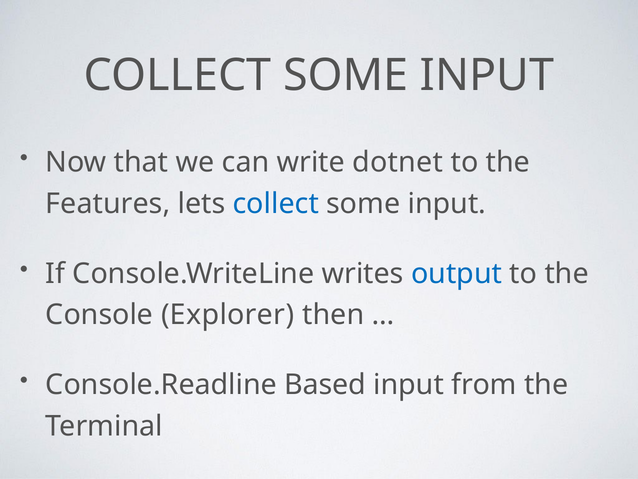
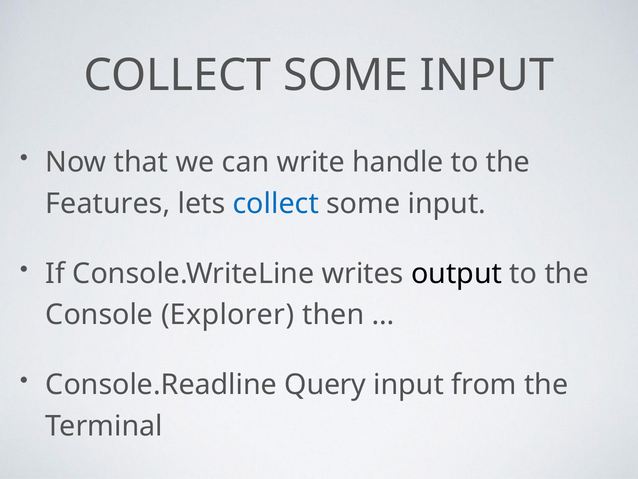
dotnet: dotnet -> handle (398, 162)
output colour: blue -> black (457, 273)
Based: Based -> Query (325, 384)
